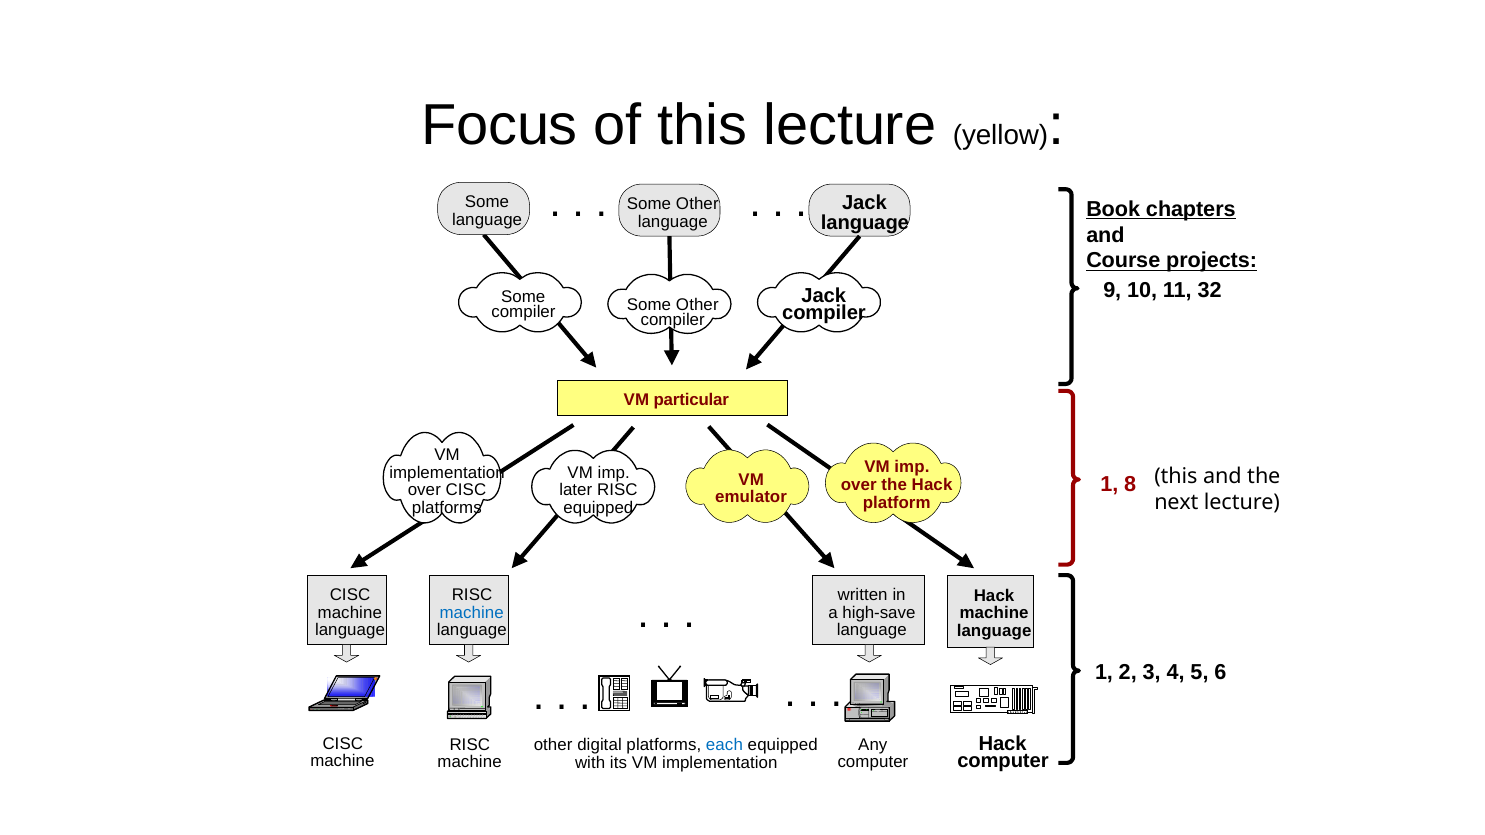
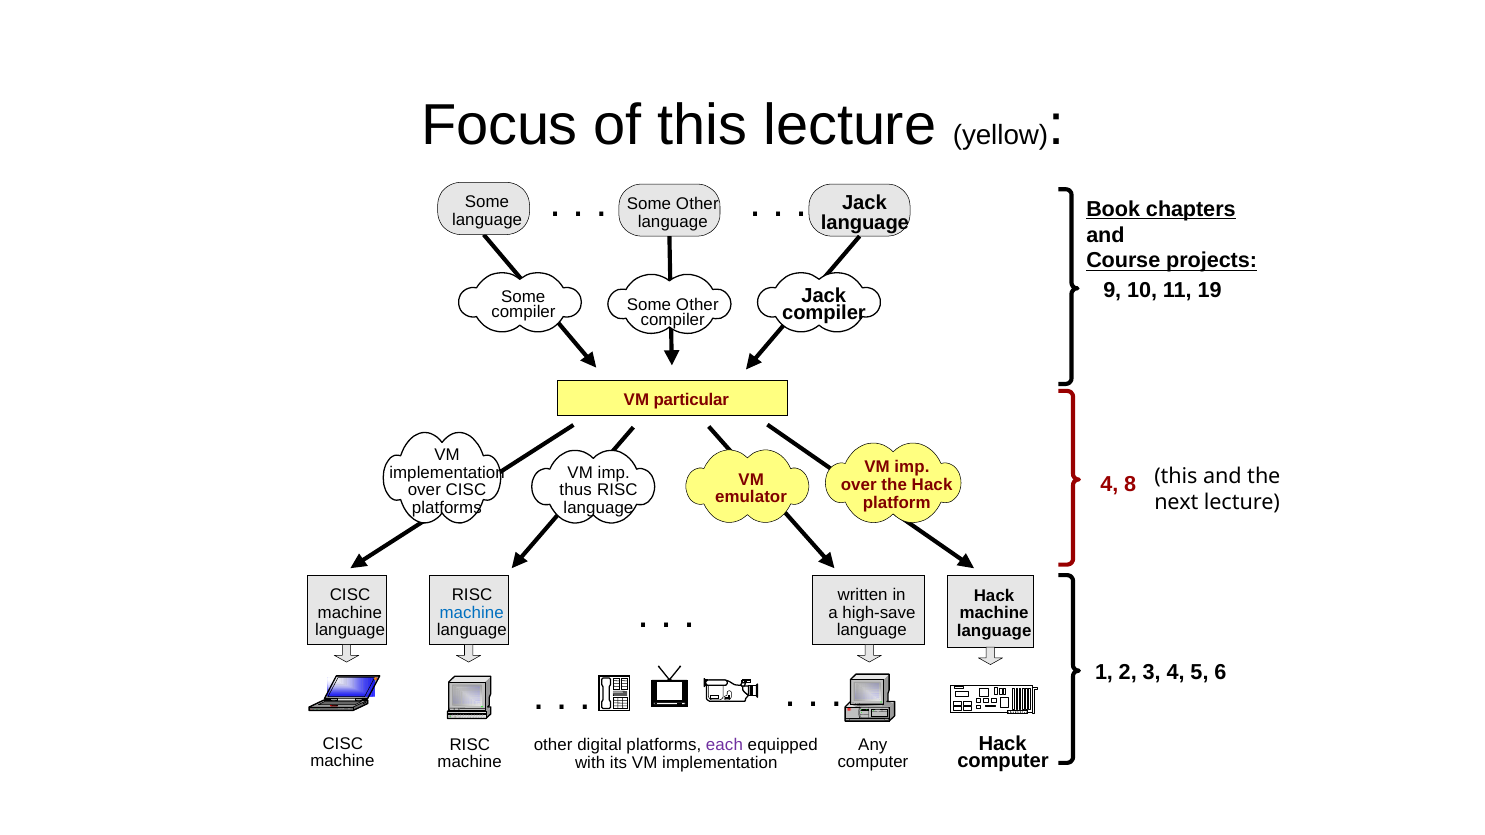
32: 32 -> 19 (1210, 290)
1: 1 -> 4 (1109, 485)
later: later -> thus (576, 490)
equipped: equipped -> language (598, 508)
each colour: blue -> purple (724, 746)
